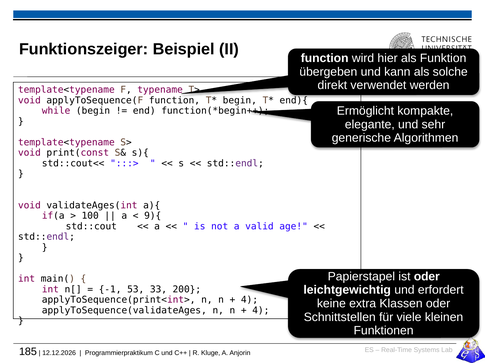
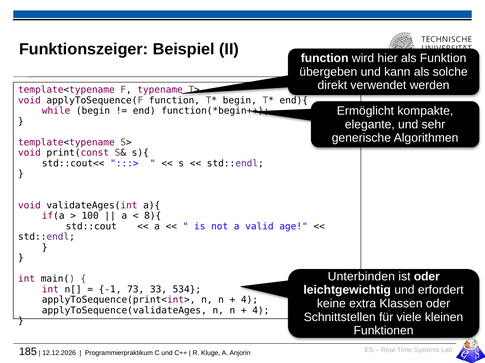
9){: 9){ -> 8){ (153, 216)
Papierstapel: Papierstapel -> Unterbinden (361, 277)
53: 53 -> 73 (136, 290)
200: 200 -> 534 (187, 290)
